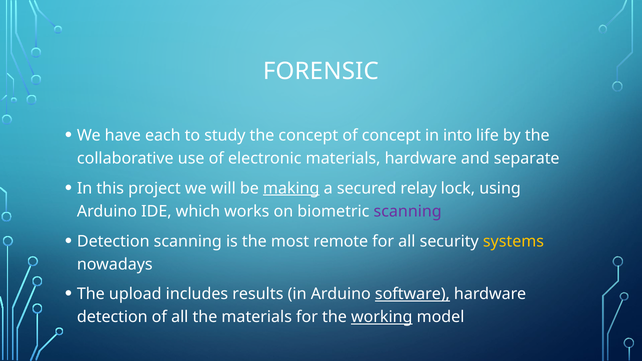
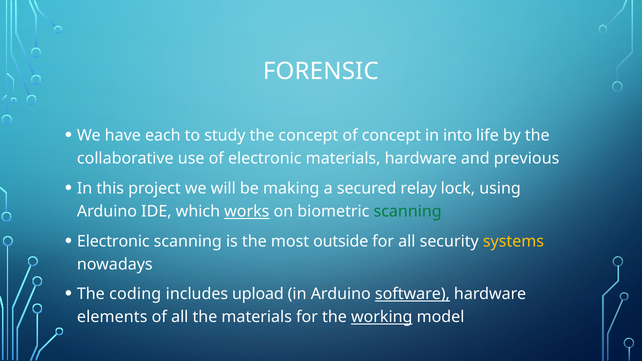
separate: separate -> previous (527, 159)
making underline: present -> none (291, 188)
works underline: none -> present (247, 211)
scanning colour: purple -> green (408, 211)
Detection: Detection -> Electronic (113, 241)
remote: remote -> outside (341, 241)
upload: upload -> coding (135, 294)
results: results -> upload (258, 294)
detection: detection -> elements (112, 317)
